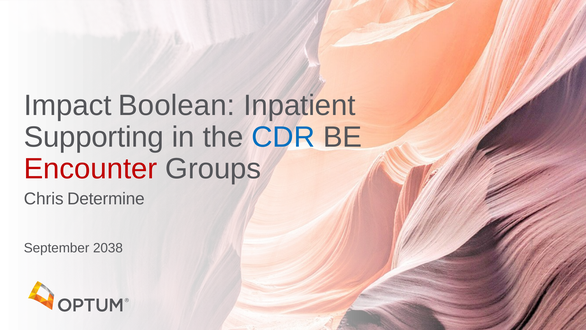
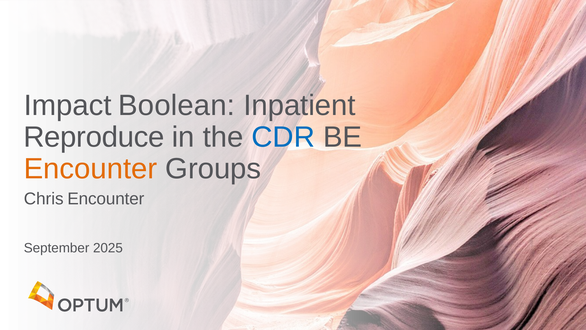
Supporting: Supporting -> Reproduce (94, 137)
Encounter colour: red -> orange (91, 169)
Chris Determine: Determine -> Encounter (106, 199)
2038: 2038 -> 2025 (108, 248)
